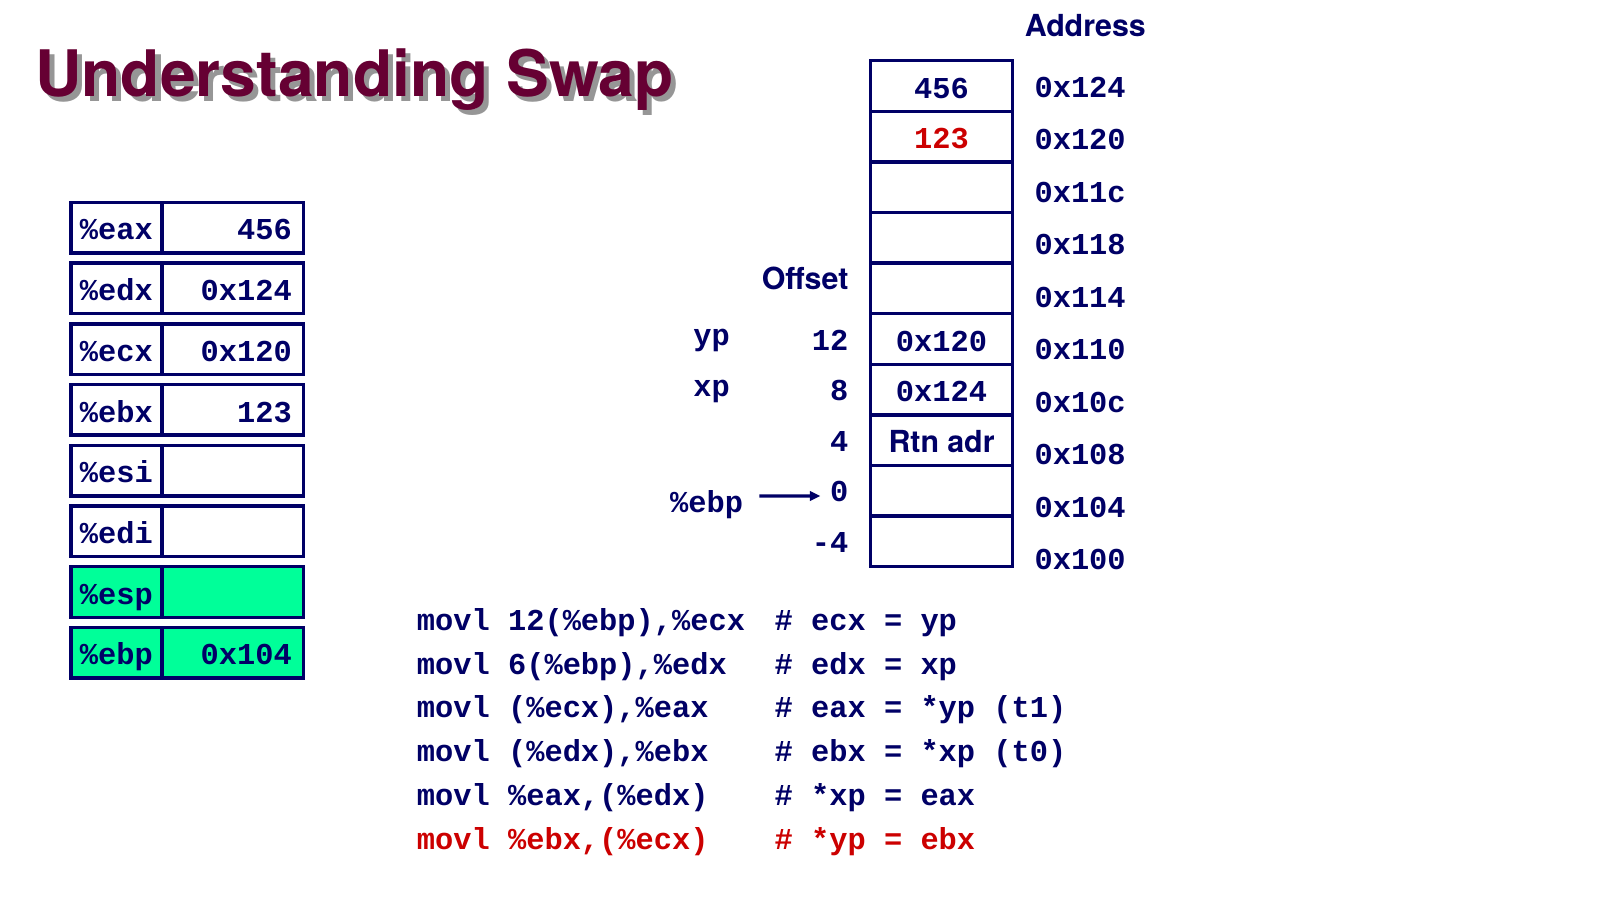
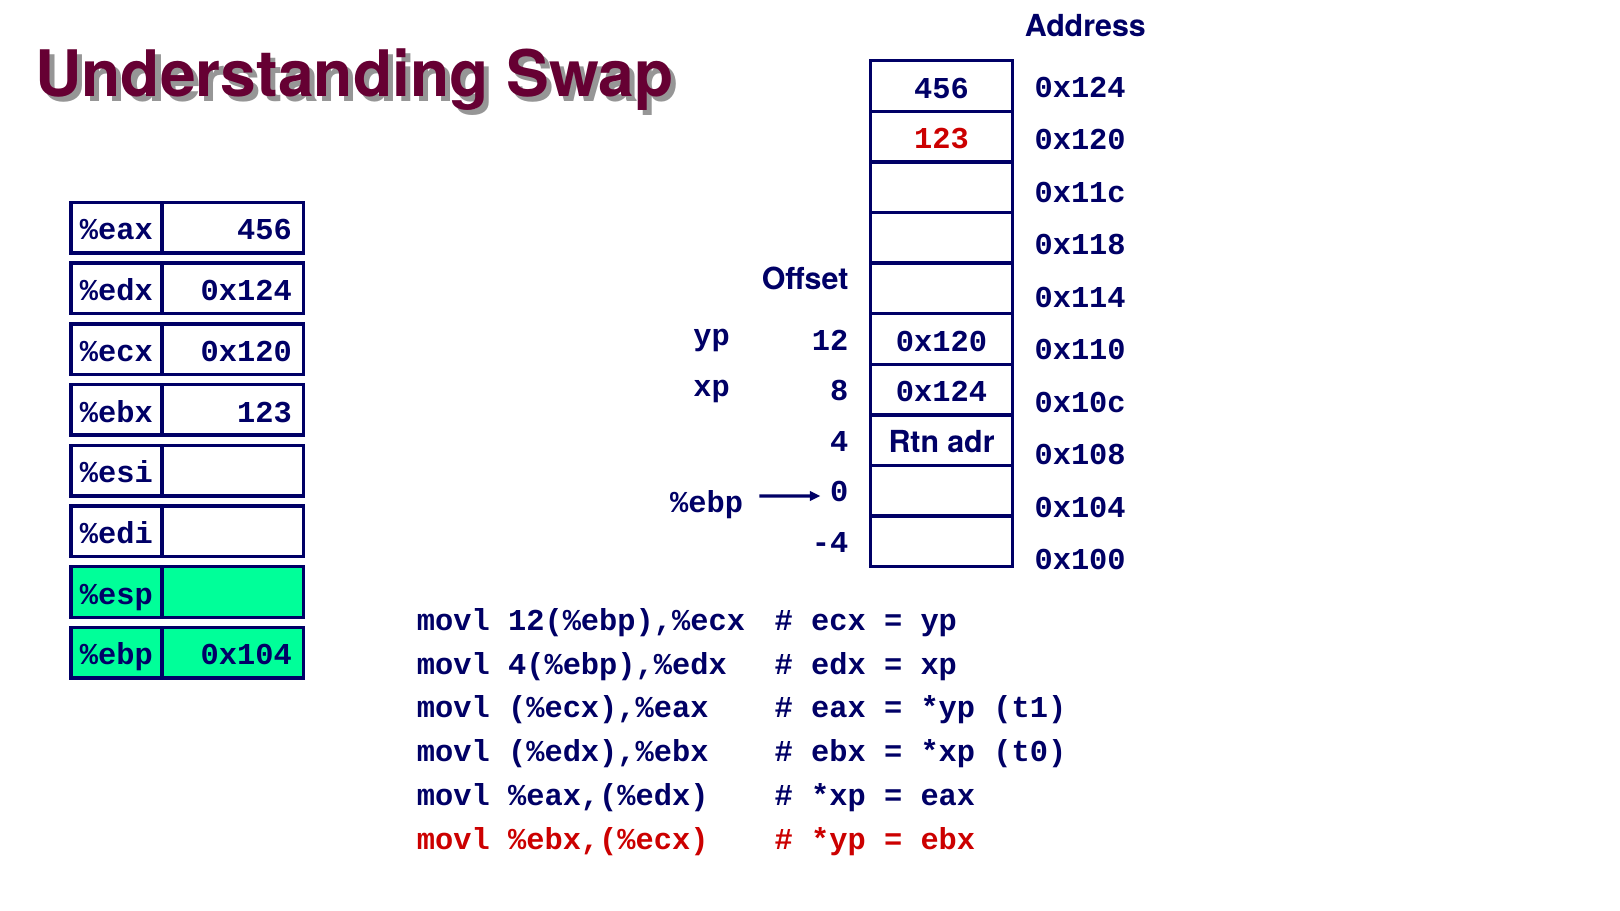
6(%ebp),%edx: 6(%ebp),%edx -> 4(%ebp),%edx (617, 664)
